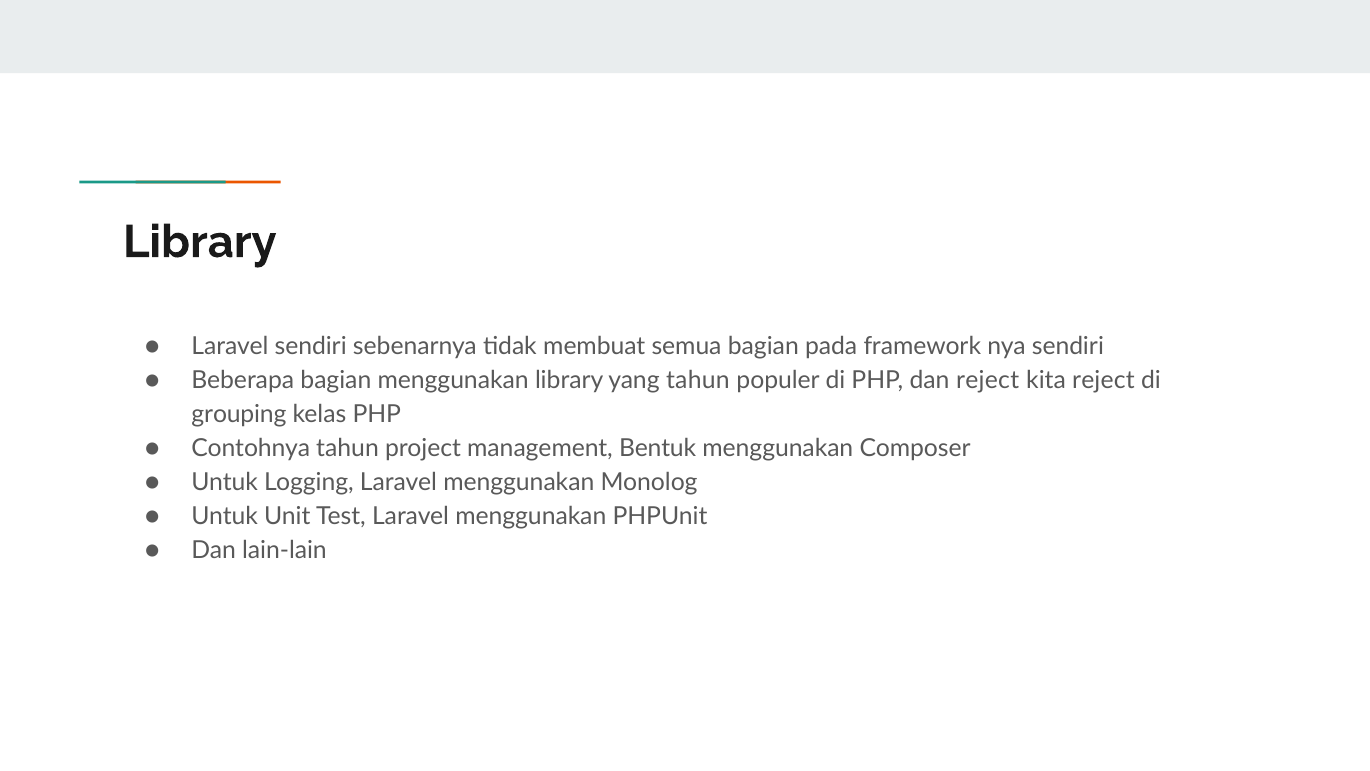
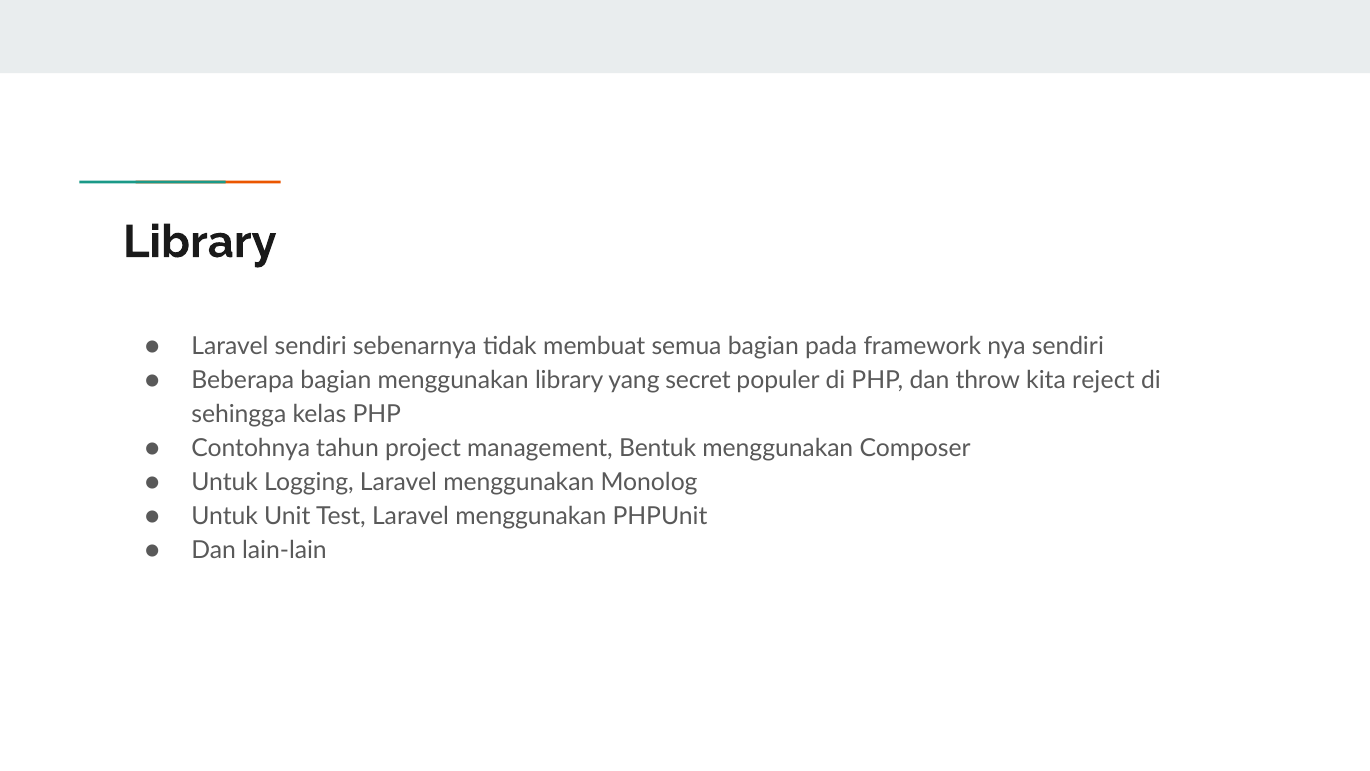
yang tahun: tahun -> secret (698, 380)
dan reject: reject -> throw (988, 380)
grouping: grouping -> sehingga (239, 414)
